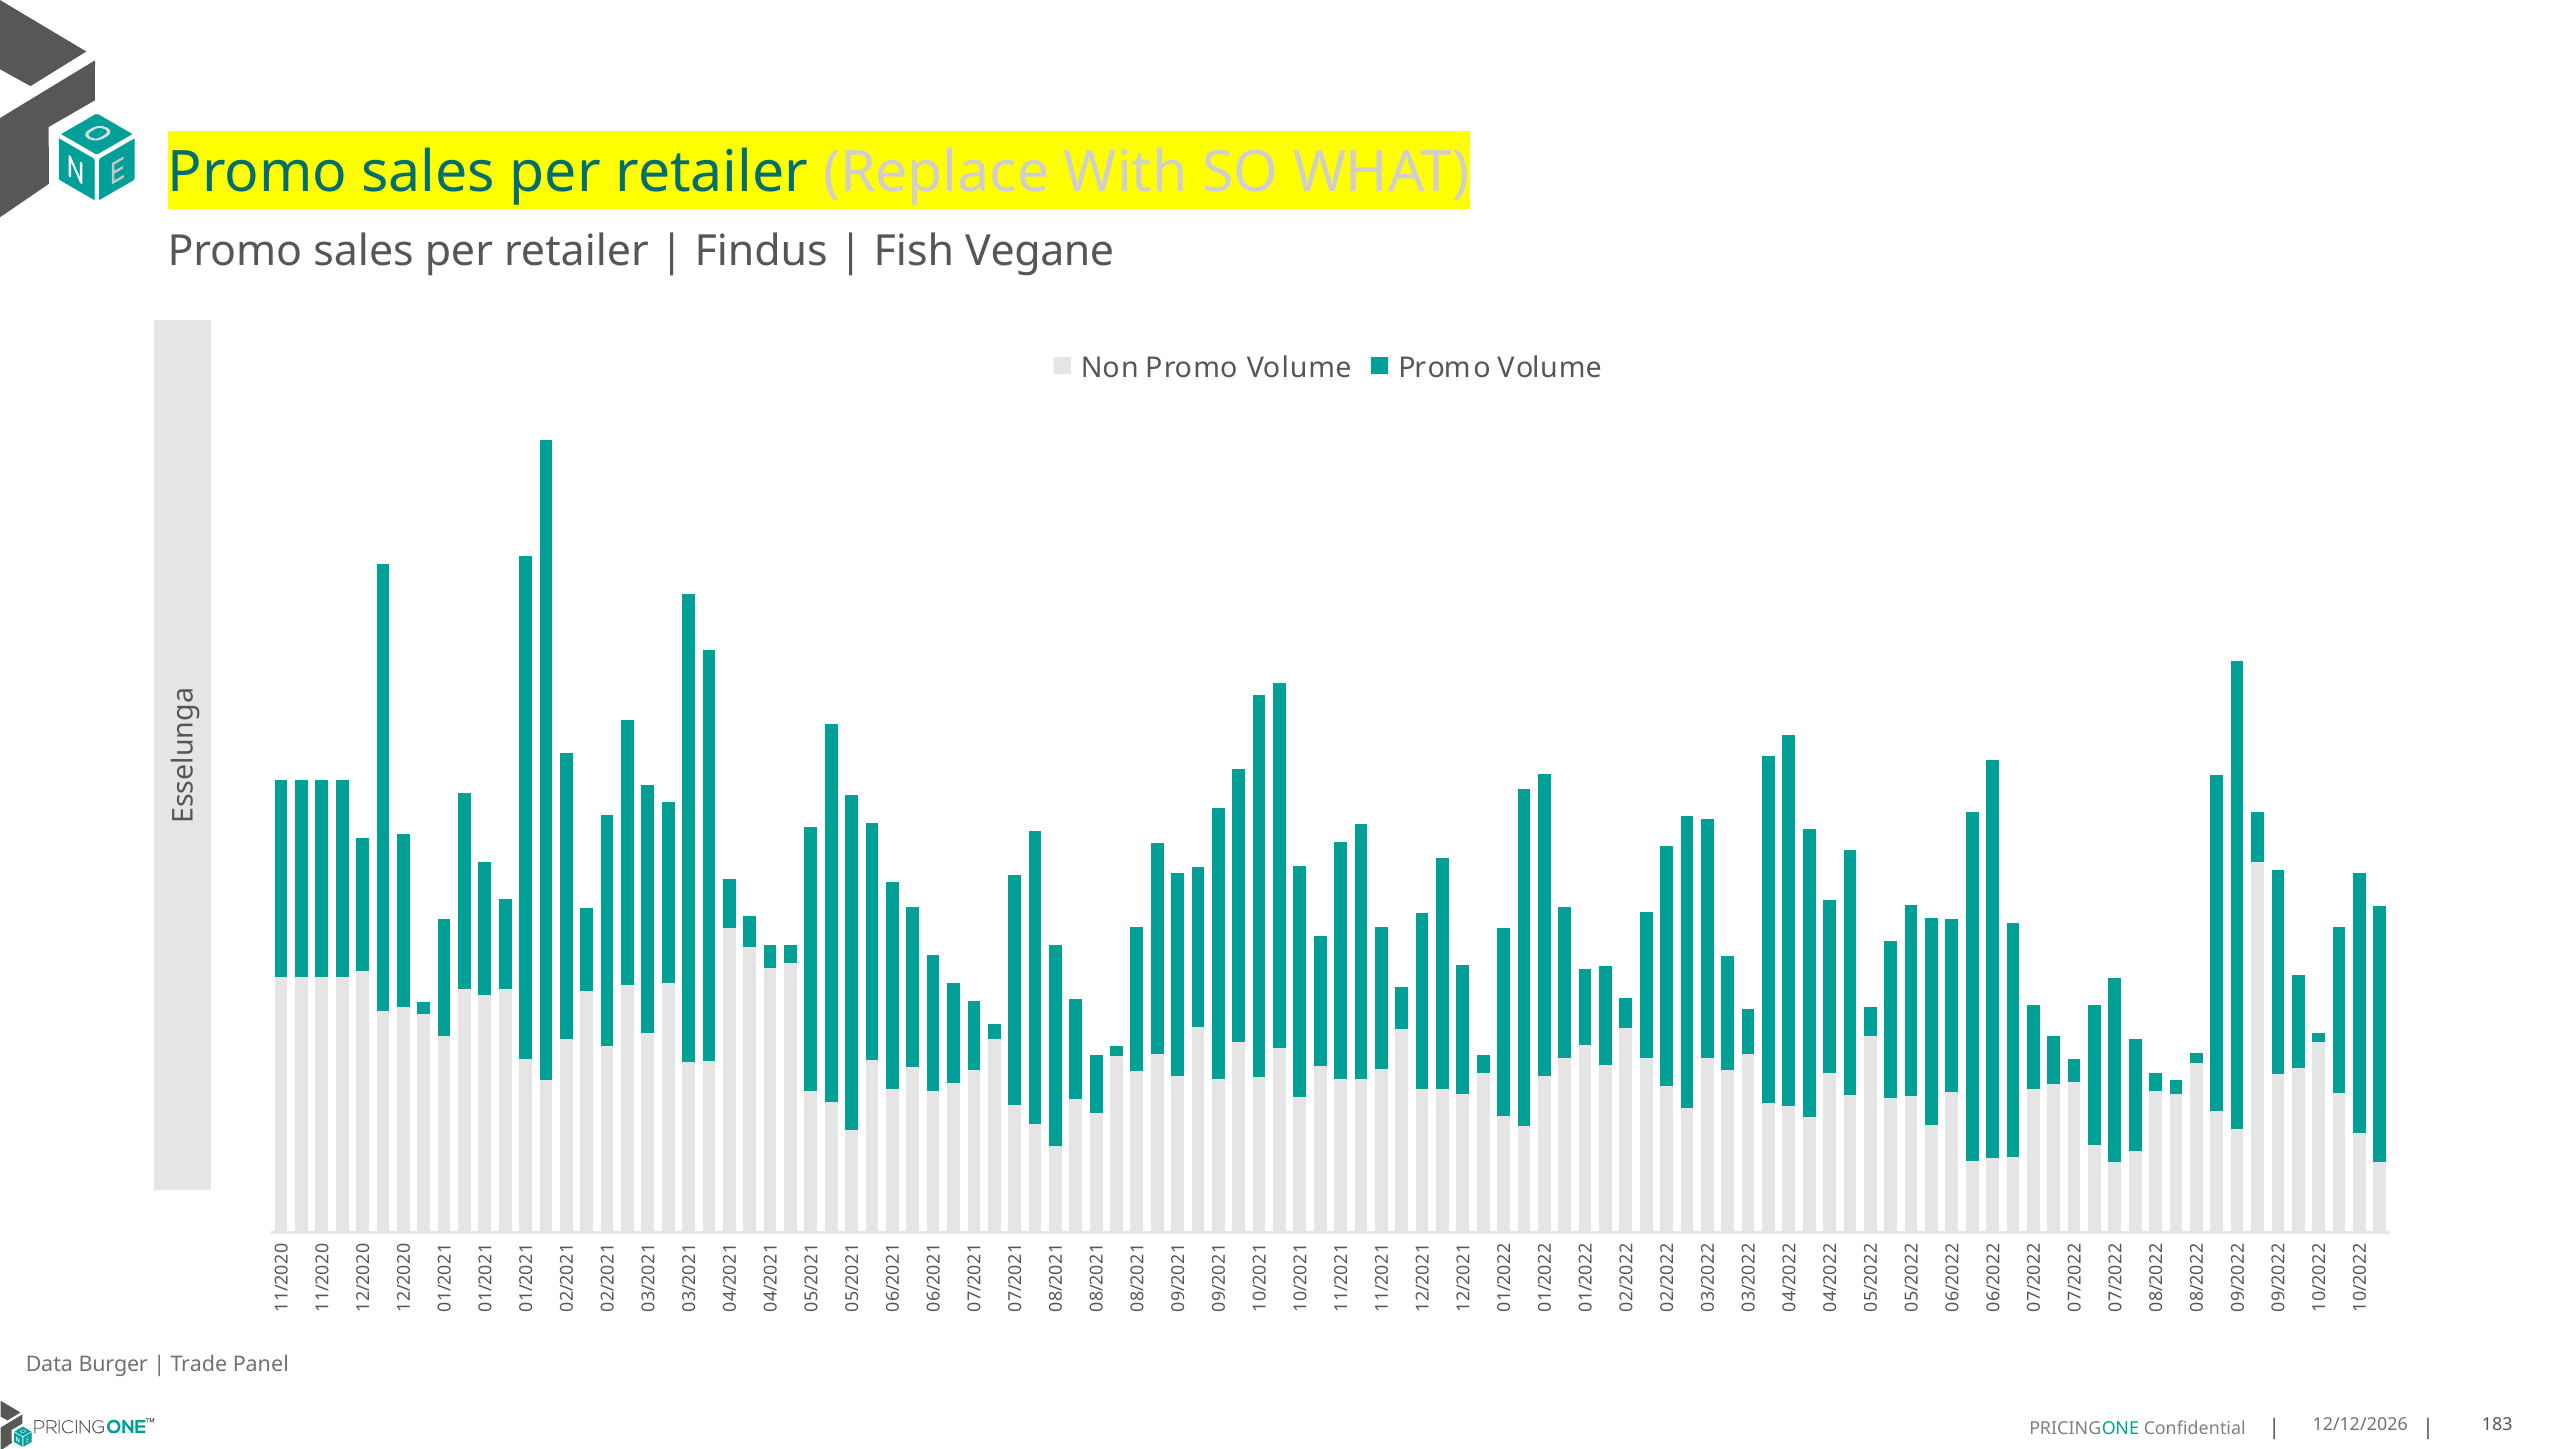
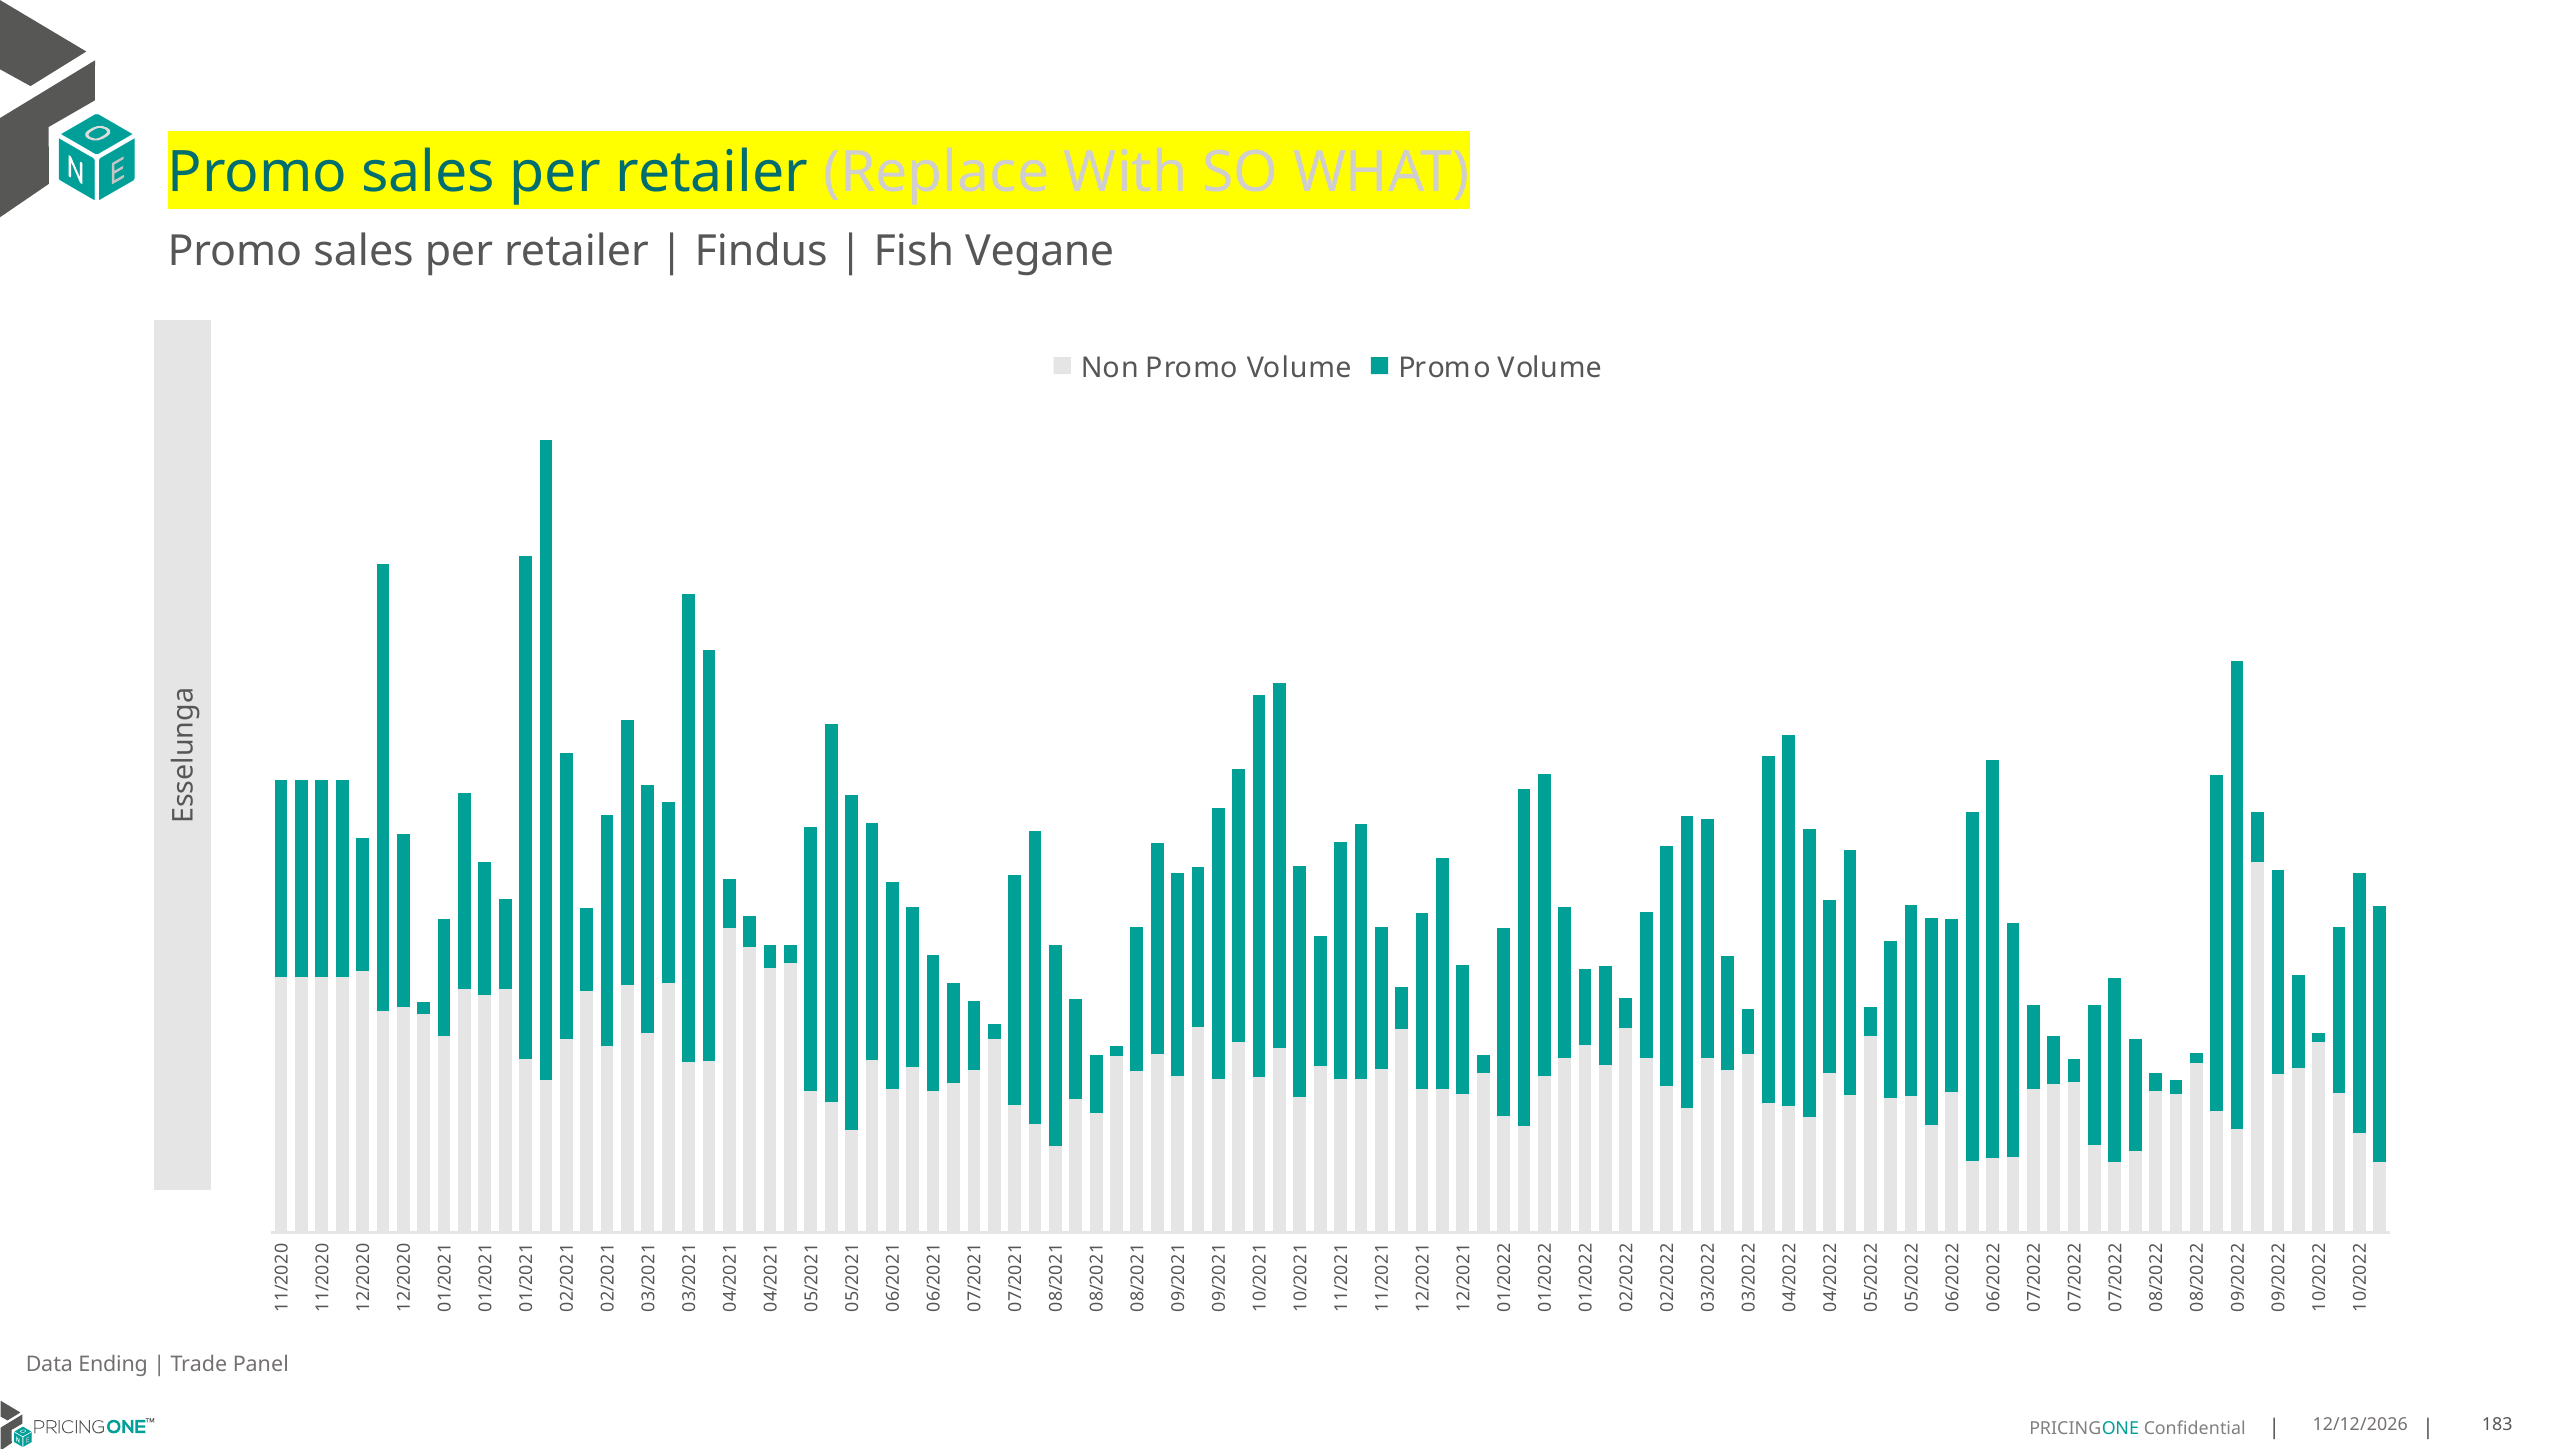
Burger: Burger -> Ending (113, 1365)
